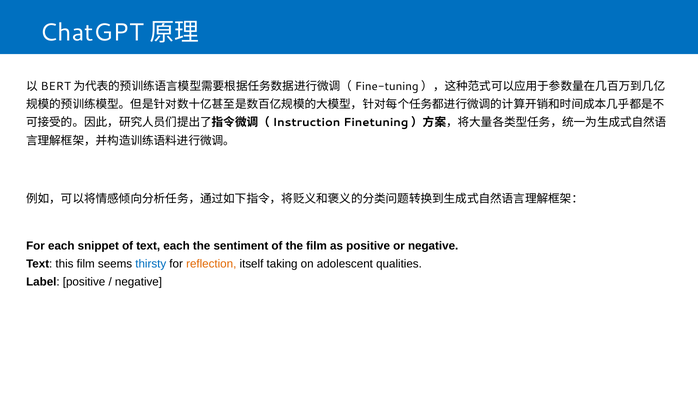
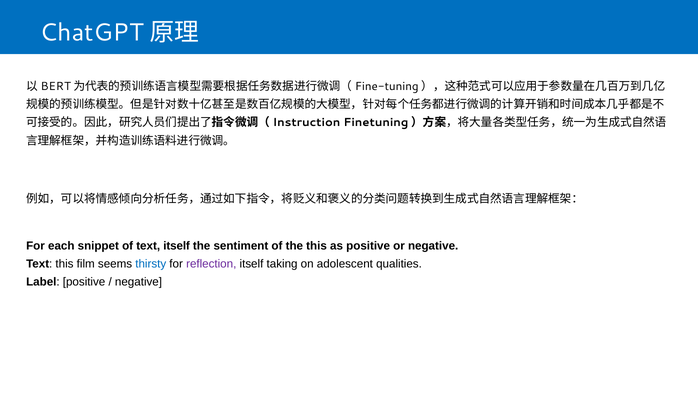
text each: each -> itself (177, 246)
the film: film -> this (317, 246)
reflection colour: orange -> purple (211, 264)
